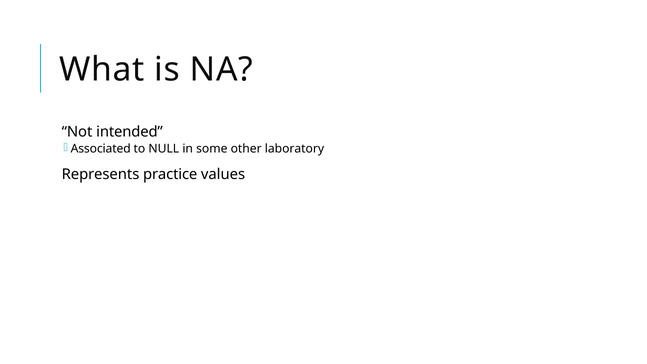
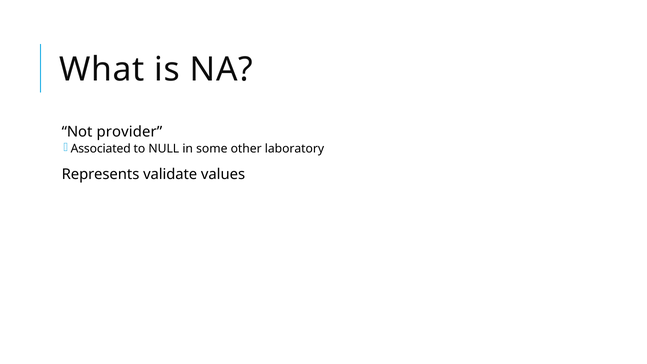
intended: intended -> provider (129, 132)
practice: practice -> validate (170, 174)
